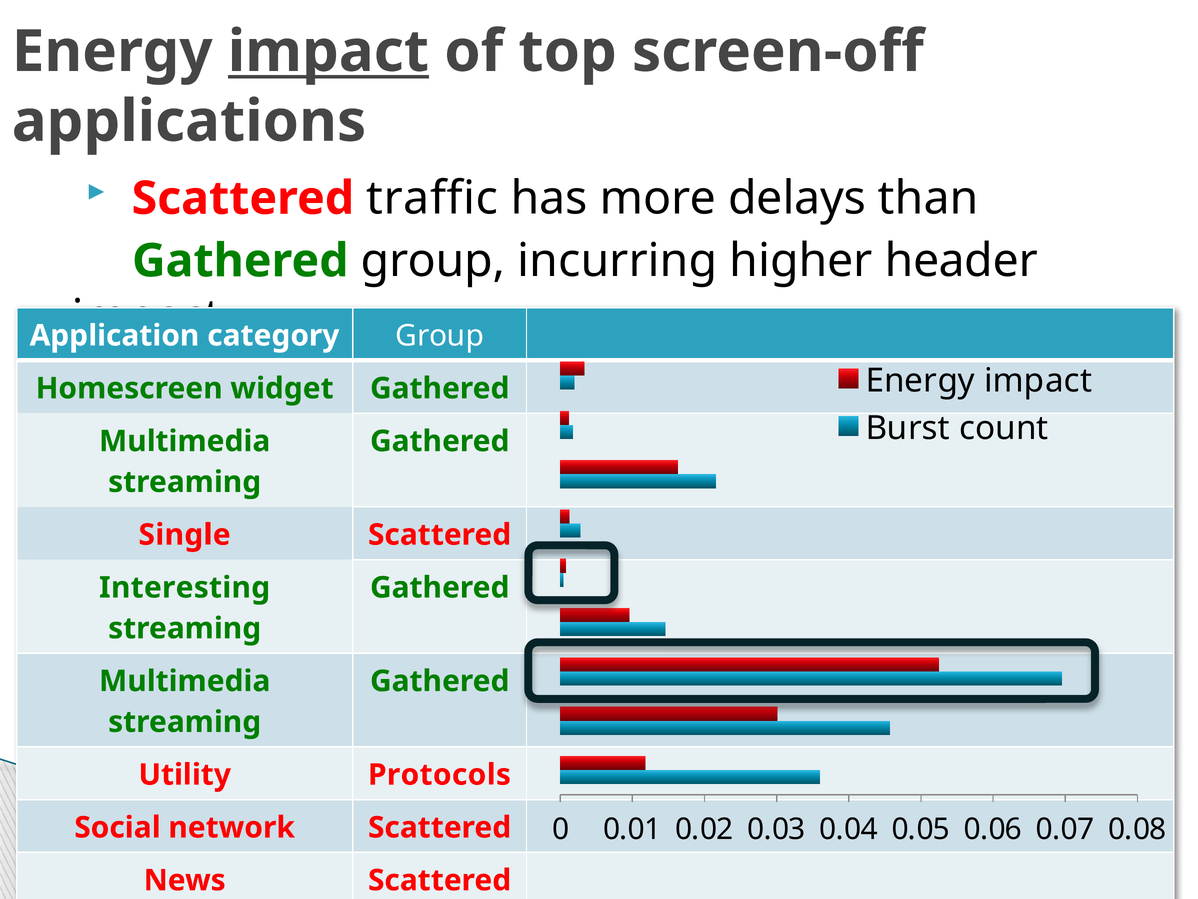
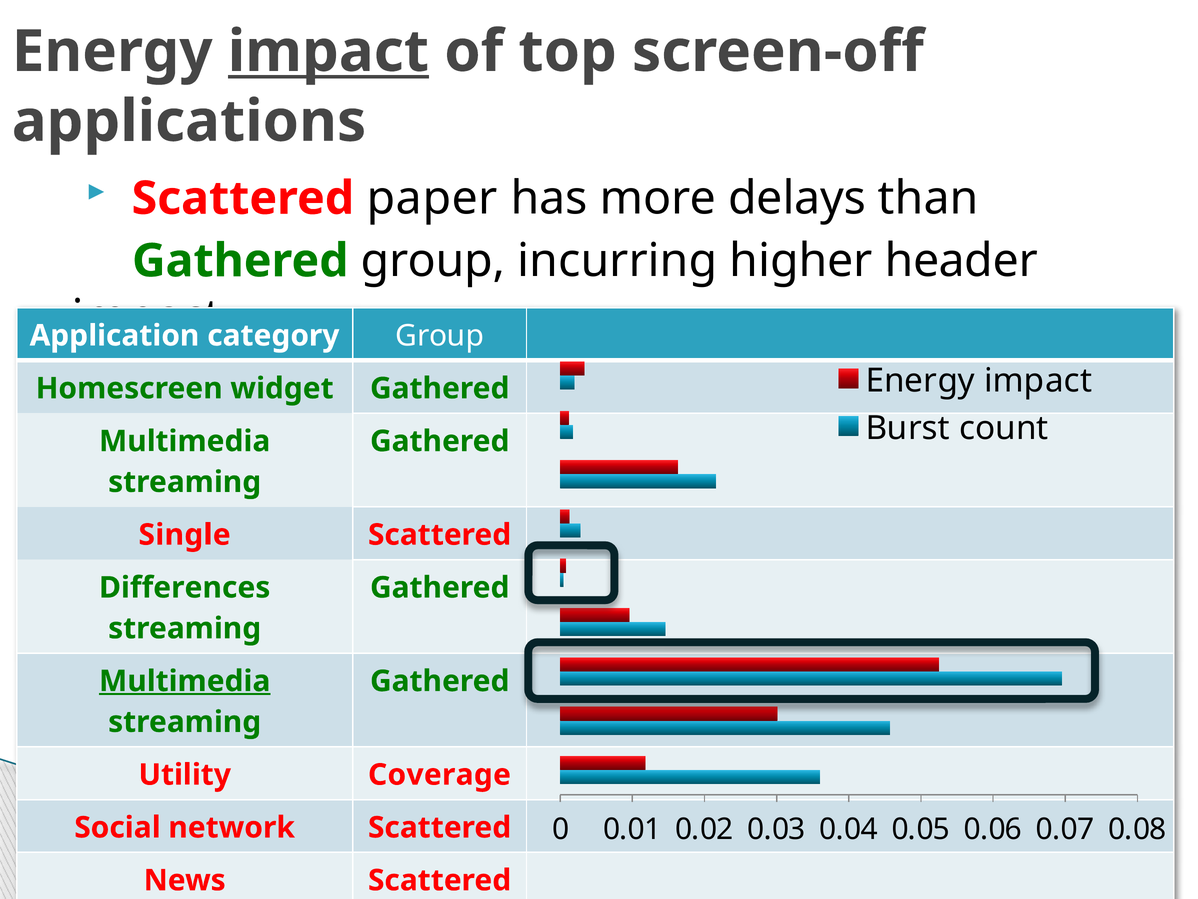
traffic: traffic -> paper (432, 198)
Interesting: Interesting -> Differences (185, 587)
Multimedia underline: none -> present (185, 681)
Protocols: Protocols -> Coverage (439, 774)
